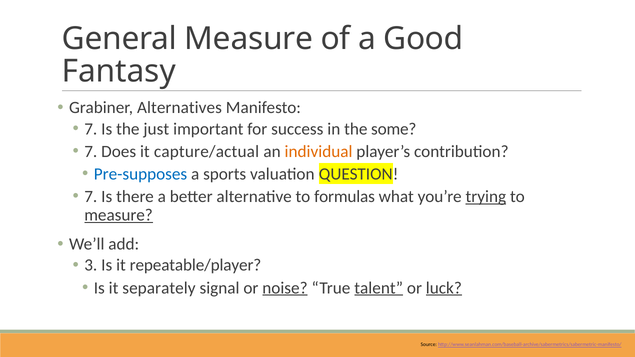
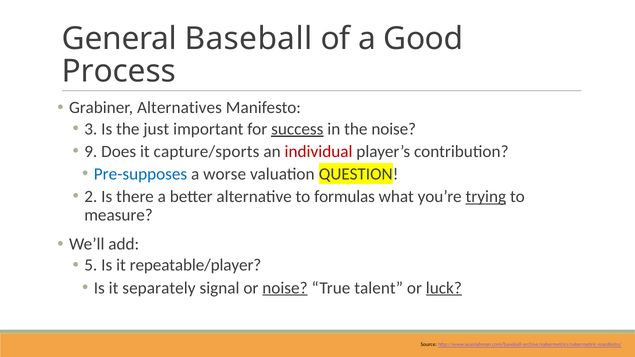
General Measure: Measure -> Baseball (249, 39)
Fantasy: Fantasy -> Process (119, 71)
7: 7 -> 3 (91, 129)
success underline: none -> present (297, 129)
the some: some -> noise (394, 129)
7: 7 -> 9 (91, 151)
capture/actual: capture/actual -> capture/sports (207, 151)
individual colour: orange -> red (319, 151)
sports: sports -> worse (225, 174)
7: 7 -> 2 (91, 197)
measure underline: present -> none (119, 215)
3: 3 -> 5 (91, 265)
talent underline: present -> none (379, 288)
